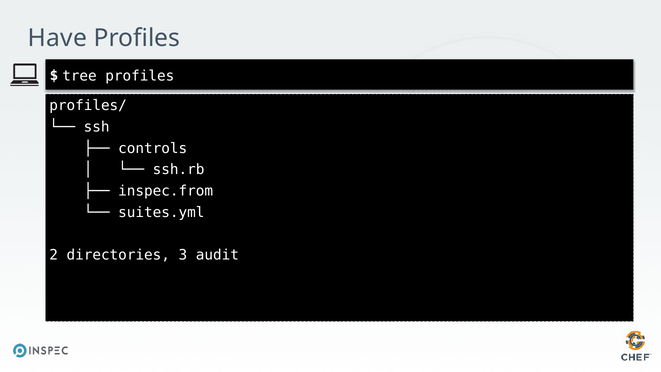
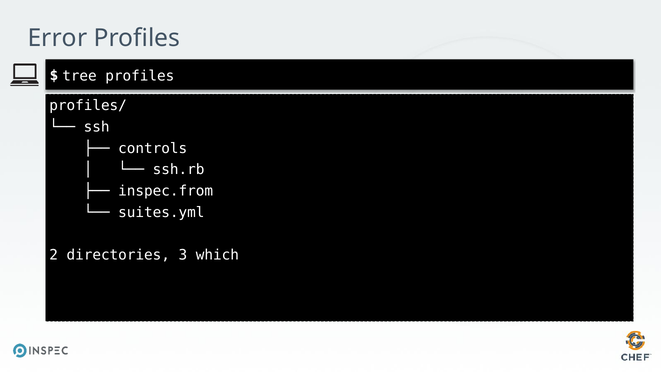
Have: Have -> Error (57, 38)
audit: audit -> which (217, 255)
